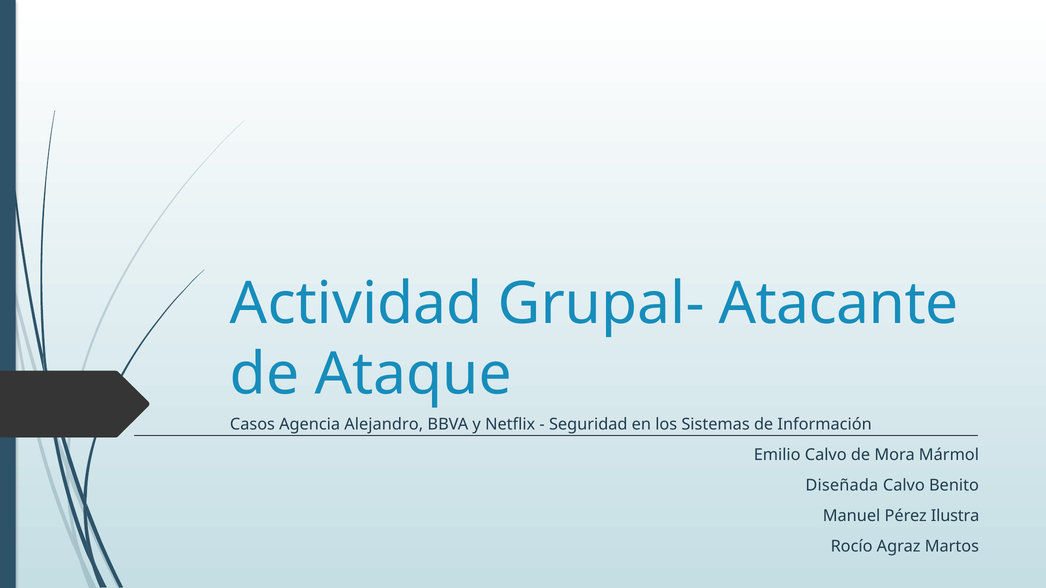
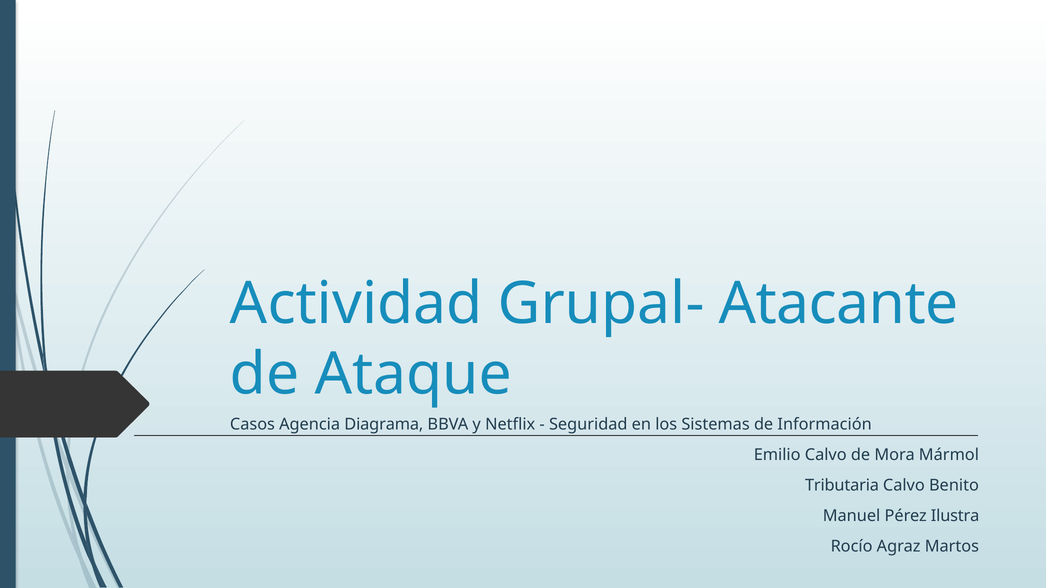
Alejandro: Alejandro -> Diagrama (384, 425)
Diseñada: Diseñada -> Tributaria (842, 486)
